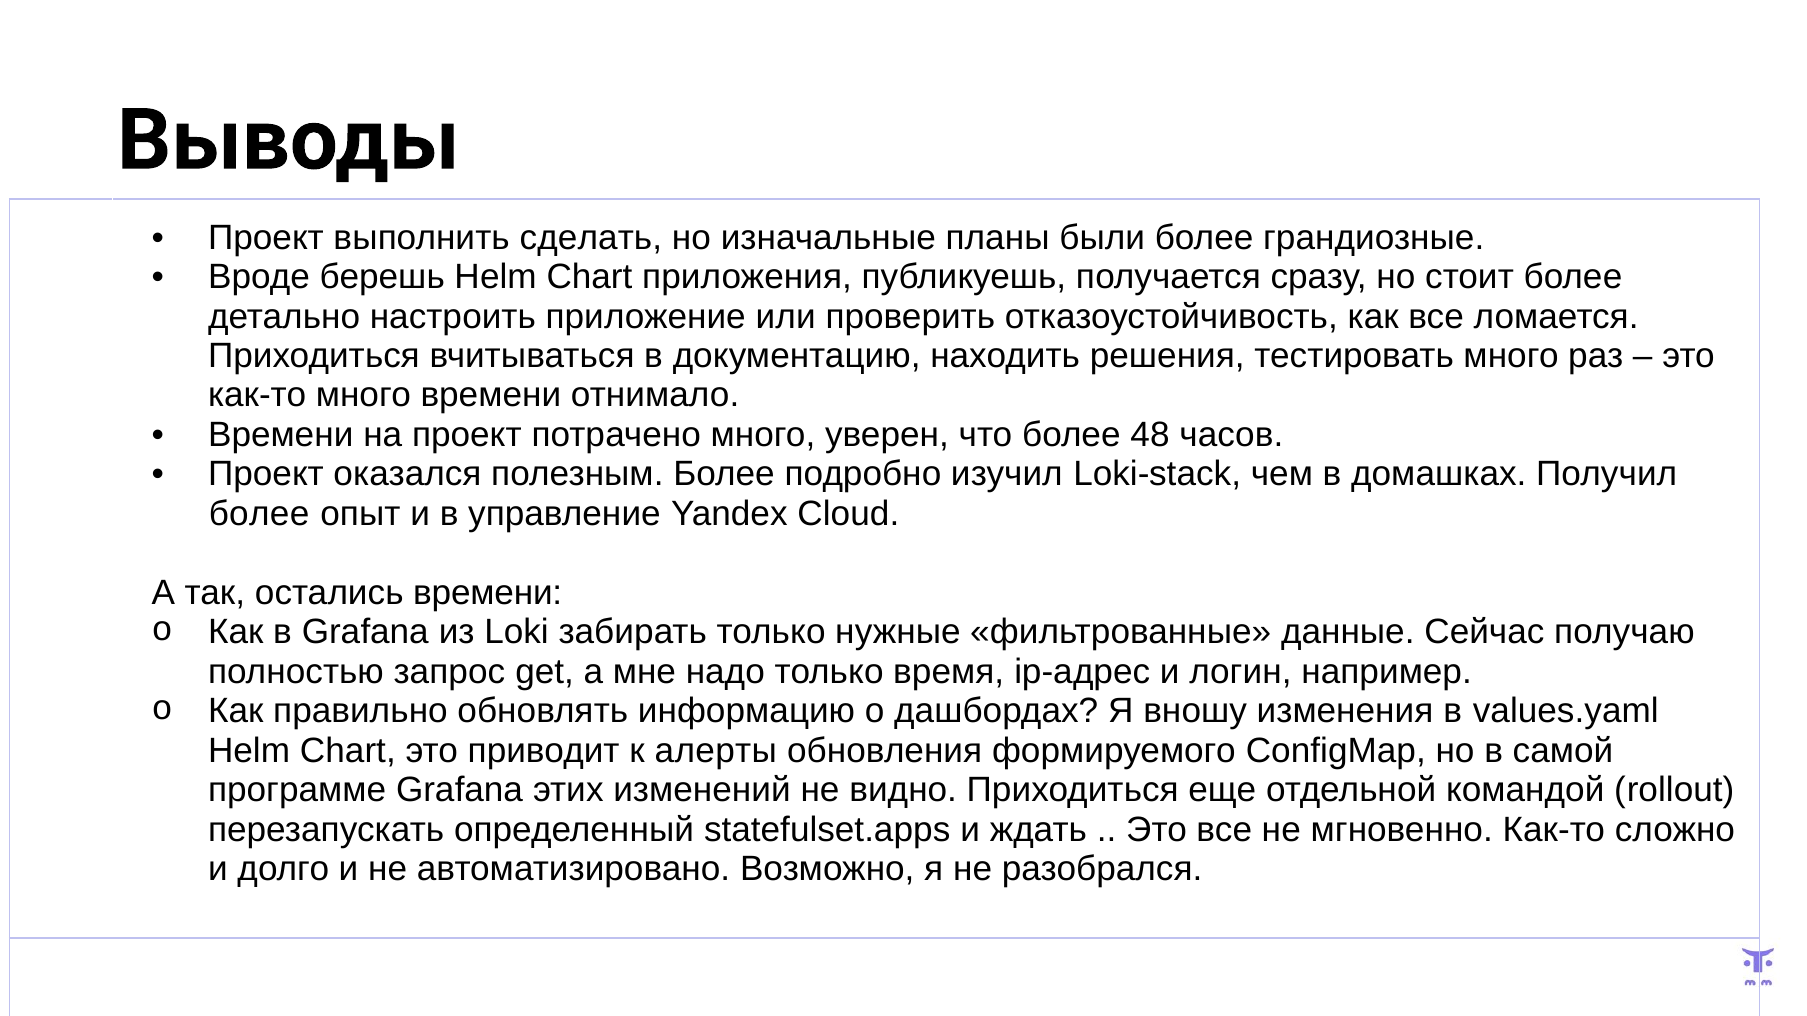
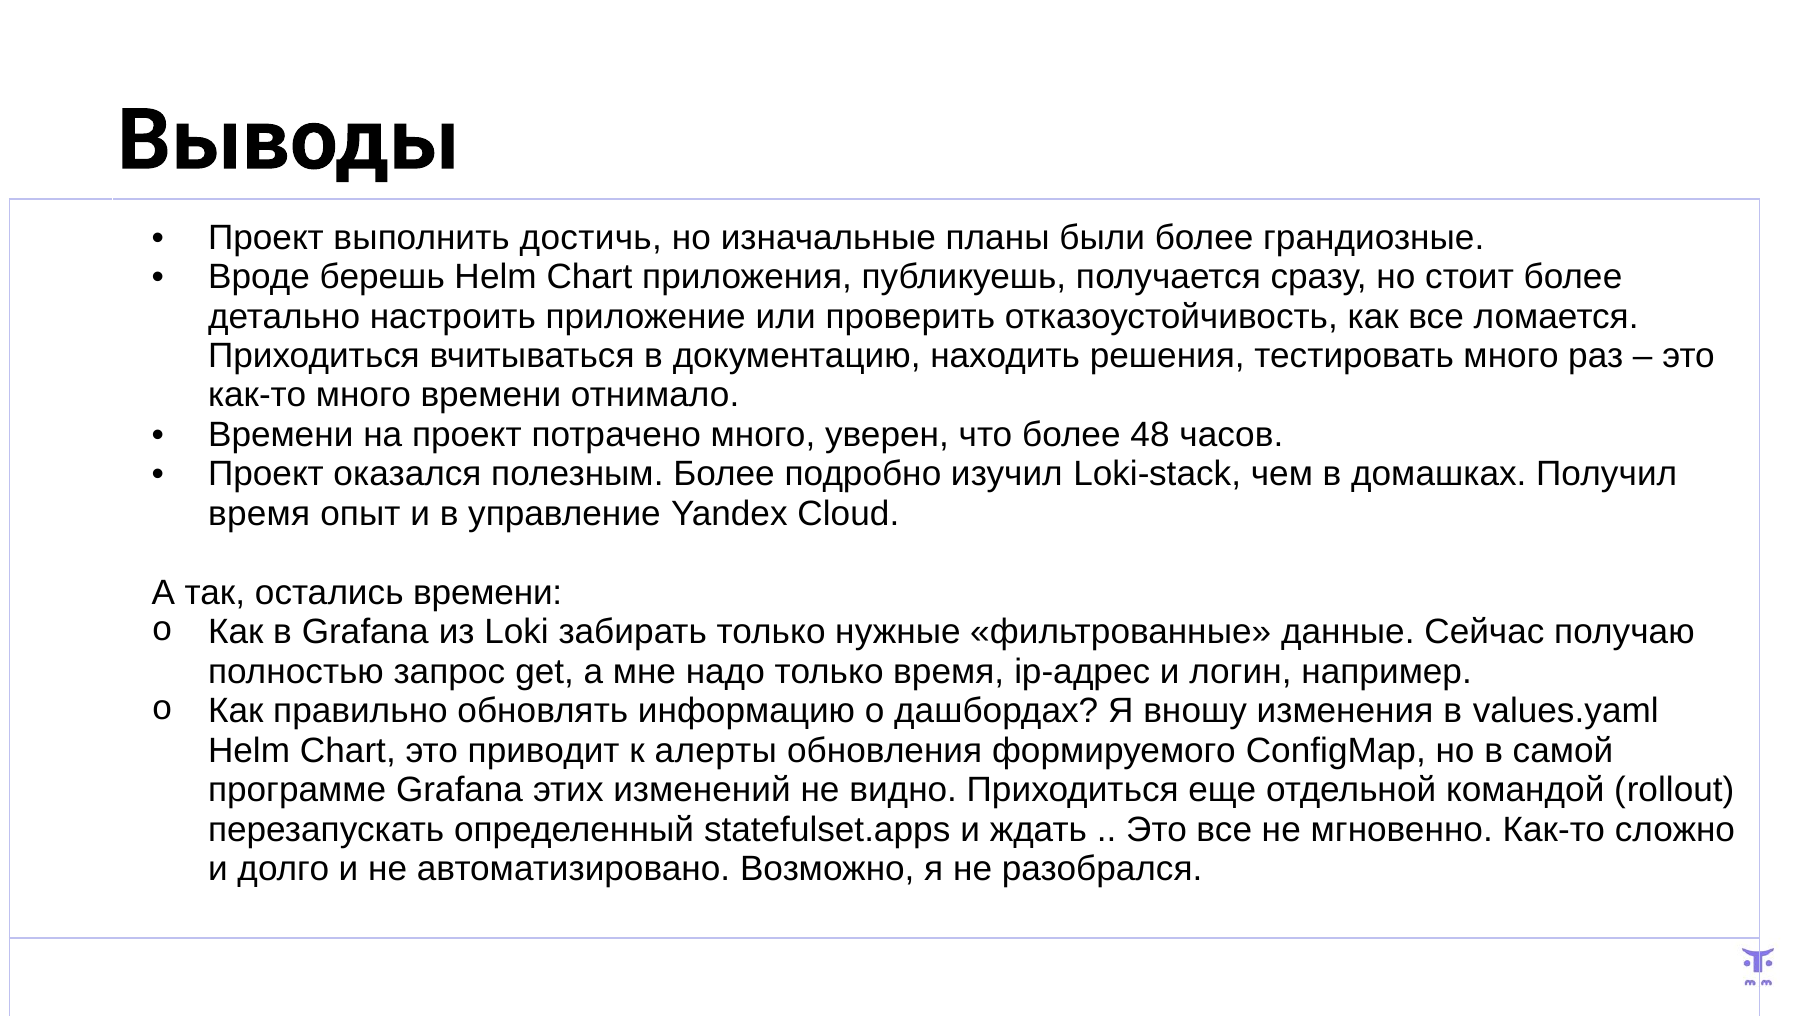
сделать: сделать -> достичь (591, 238)
более: более -> время (259, 514)
